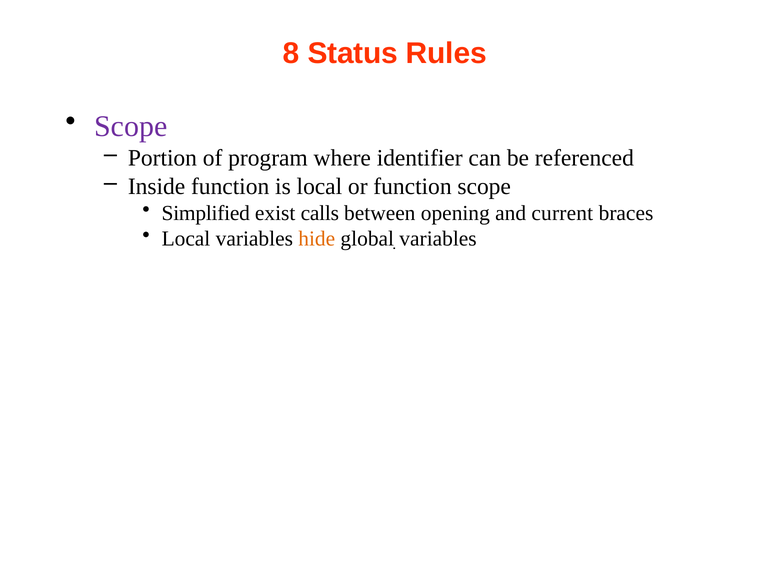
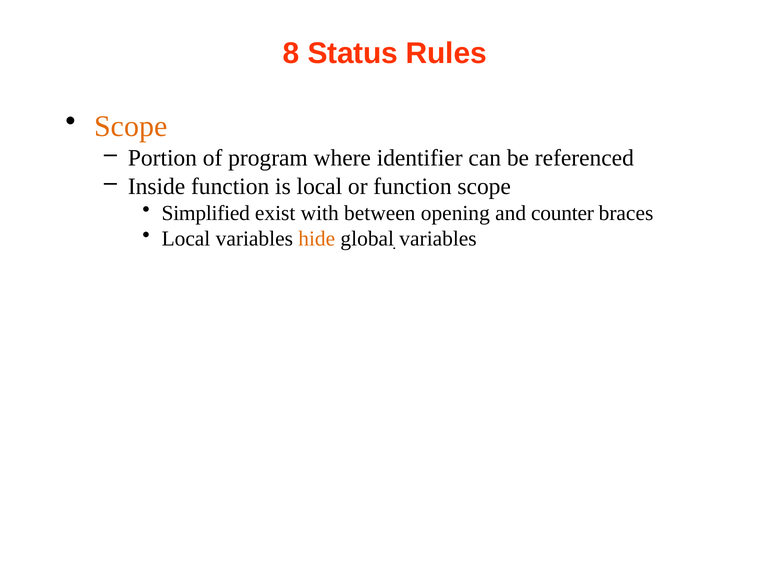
Scope colour: purple -> orange (131, 127)
calls: calls -> with (320, 213)
current: current -> counter (562, 213)
